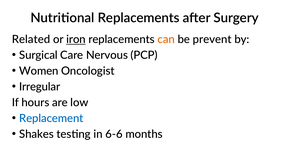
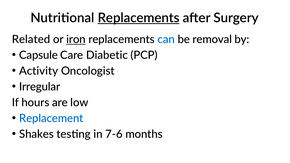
Replacements underline: none -> present (139, 18)
can colour: orange -> blue (166, 39)
prevent: prevent -> removal (212, 39)
Surgical: Surgical -> Capsule (38, 55)
Nervous: Nervous -> Diabetic (107, 55)
Women: Women -> Activity (39, 71)
6-6: 6-6 -> 7-6 (114, 134)
